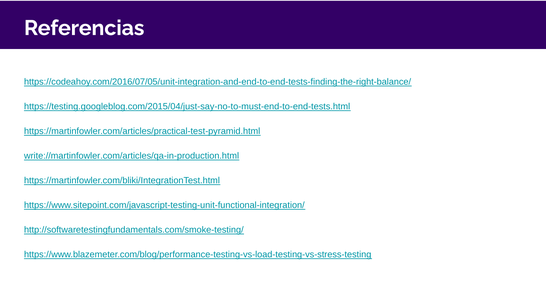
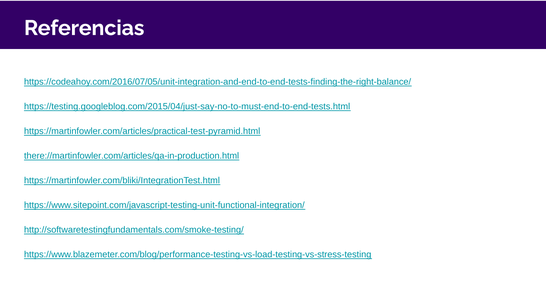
write://martinfowler.com/articles/qa-in-production.html: write://martinfowler.com/articles/qa-in-production.html -> there://martinfowler.com/articles/qa-in-production.html (132, 156)
